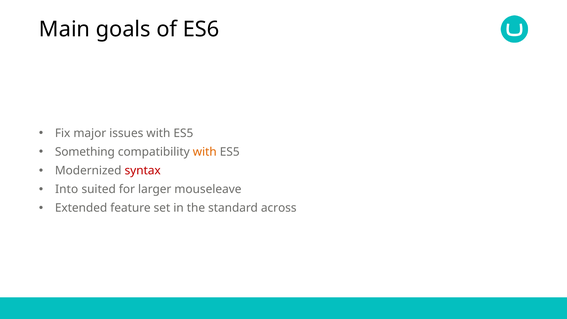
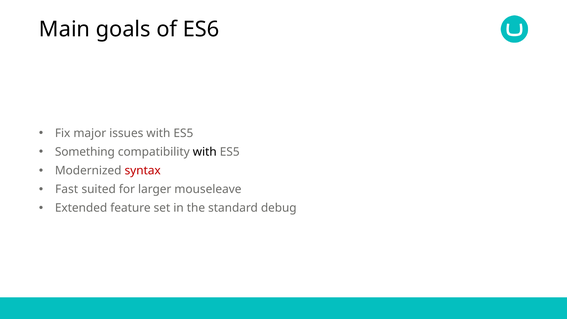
with colour: orange -> black (205, 152)
Into: Into -> Fast (67, 189)
across: across -> debug (279, 208)
